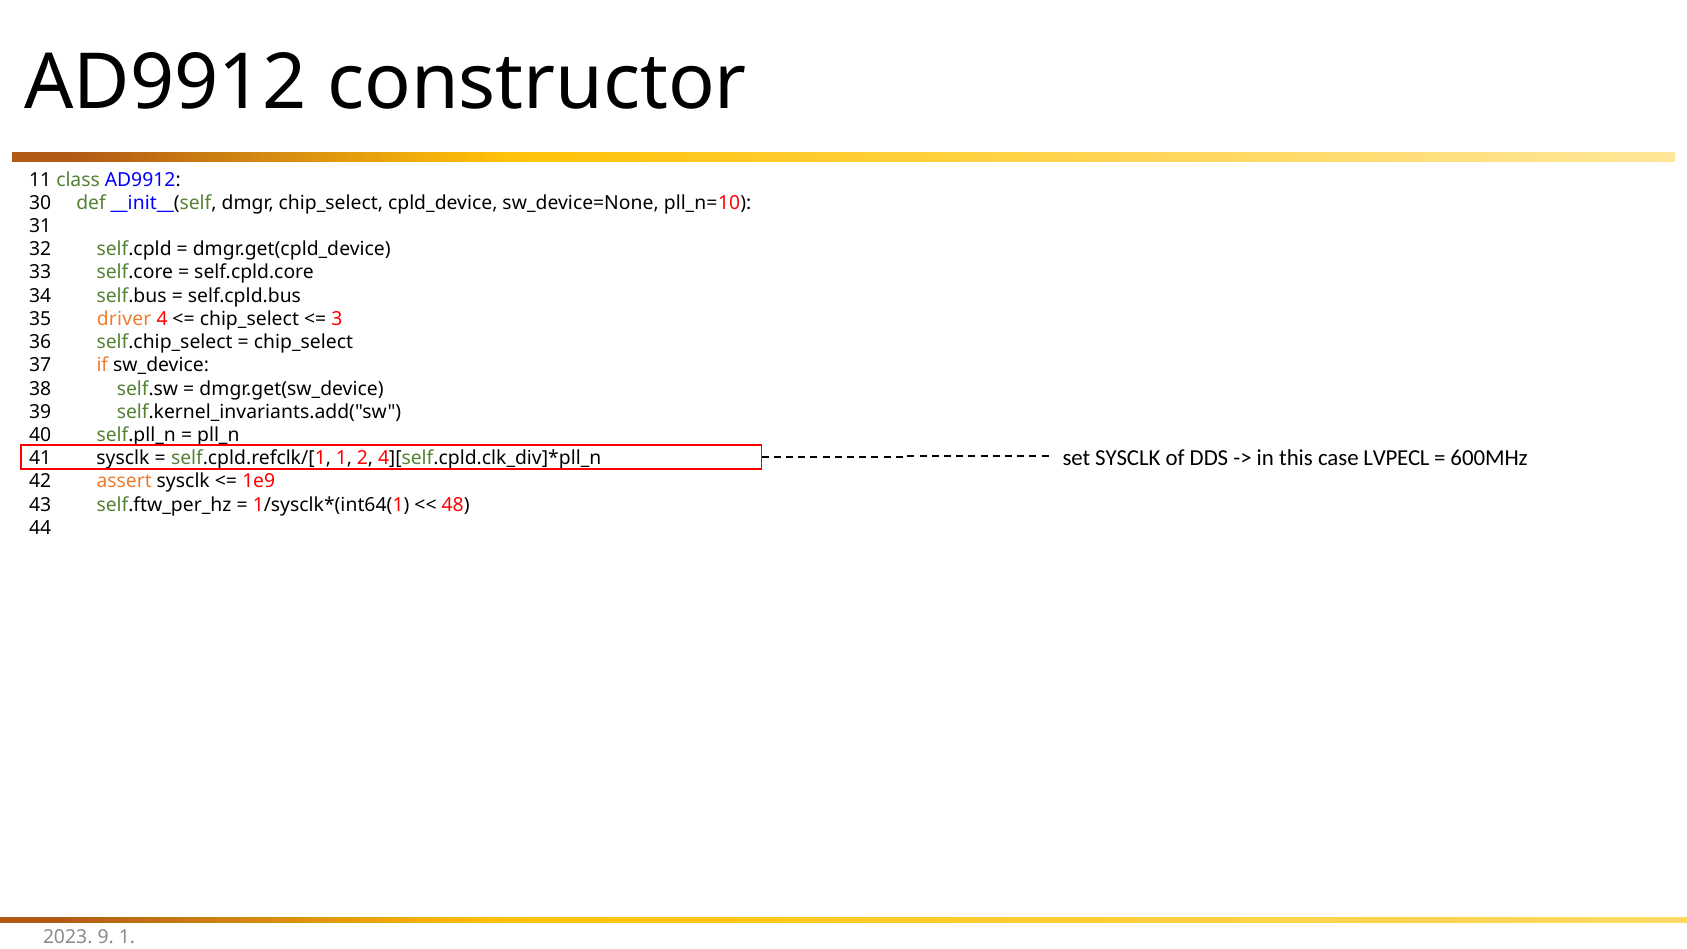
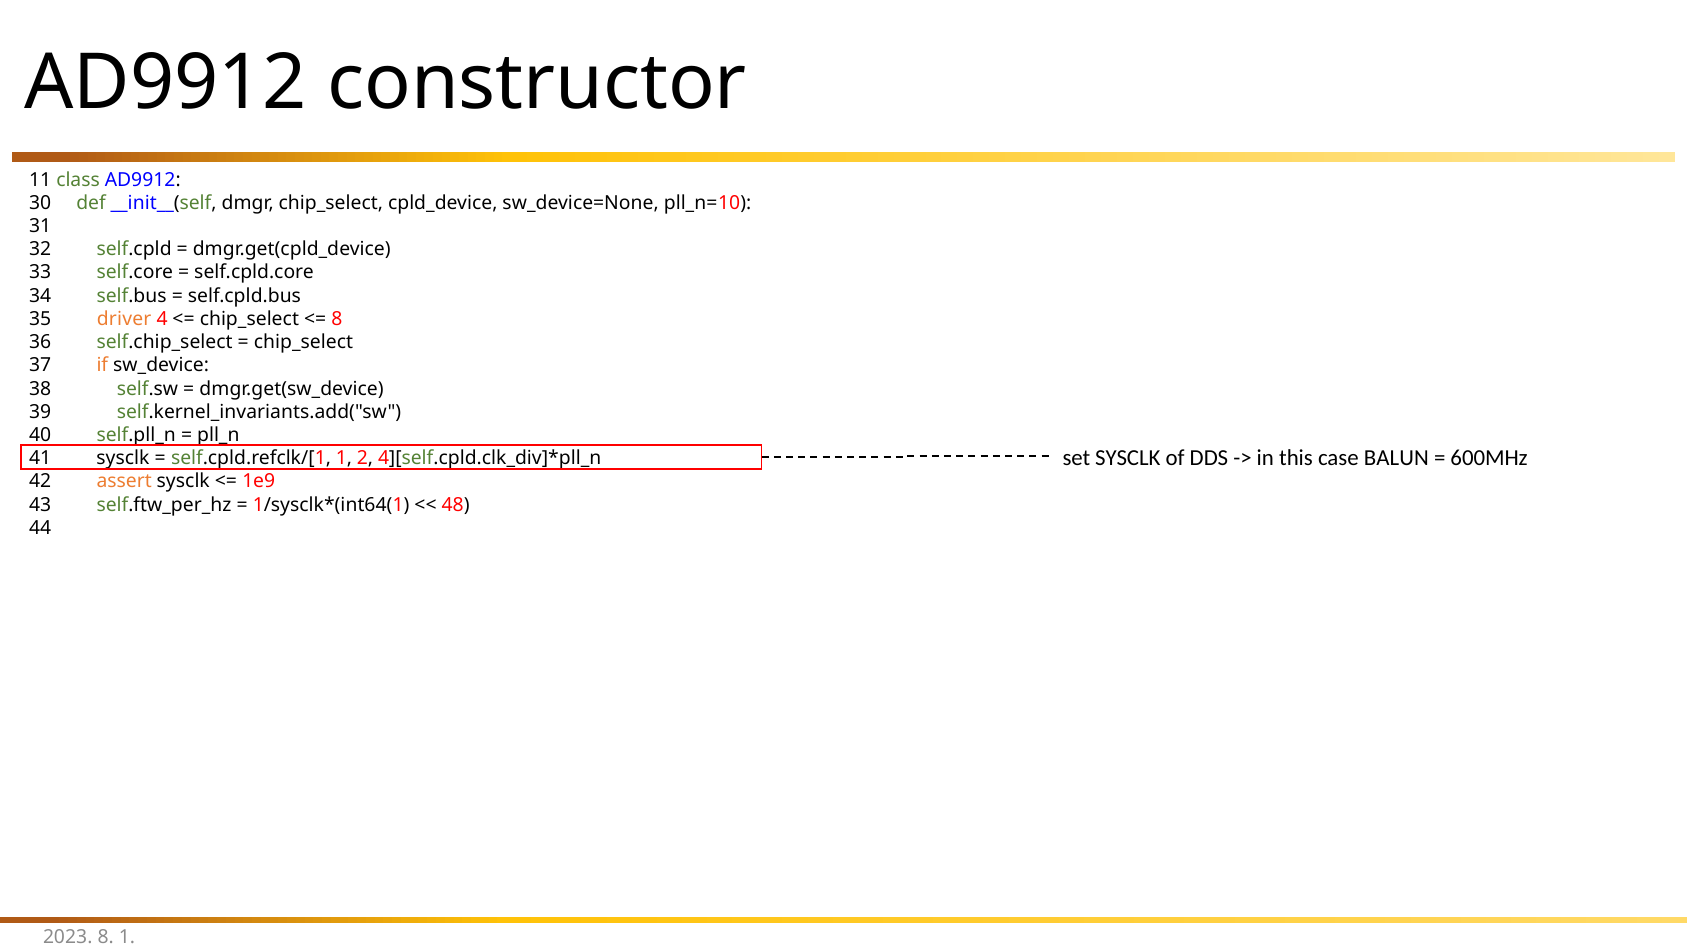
3: 3 -> 8 (337, 319)
LVPECL: LVPECL -> BALUN (1396, 458)
2023 9: 9 -> 8 (106, 937)
